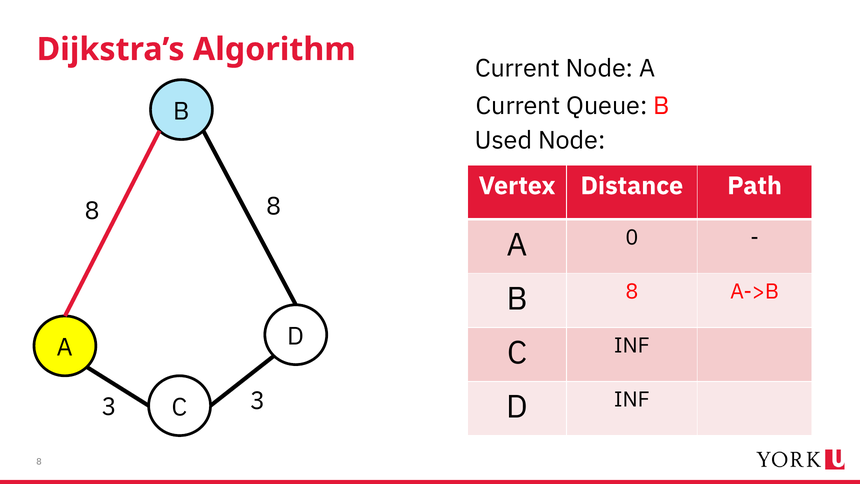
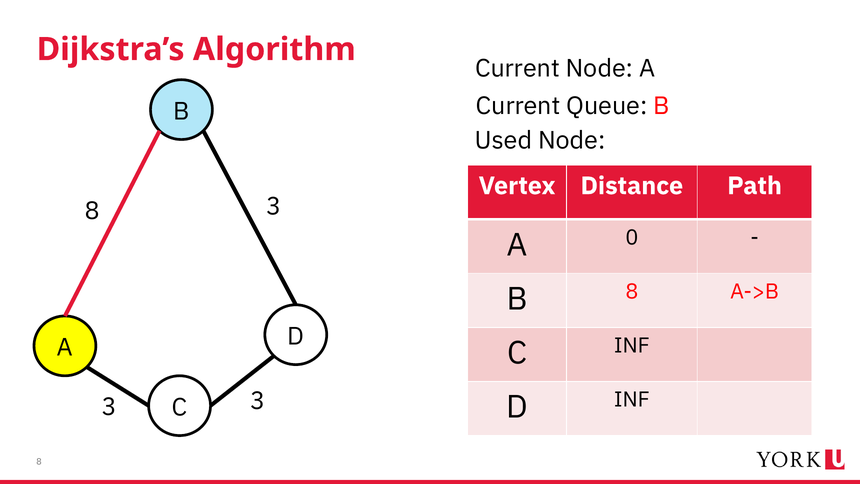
8 8: 8 -> 3 (274, 206)
